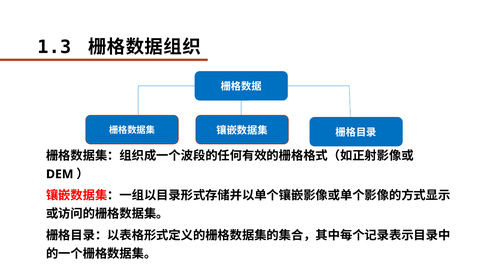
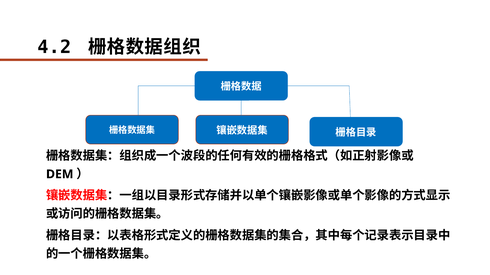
1.3: 1.3 -> 4.2 (54, 47)
